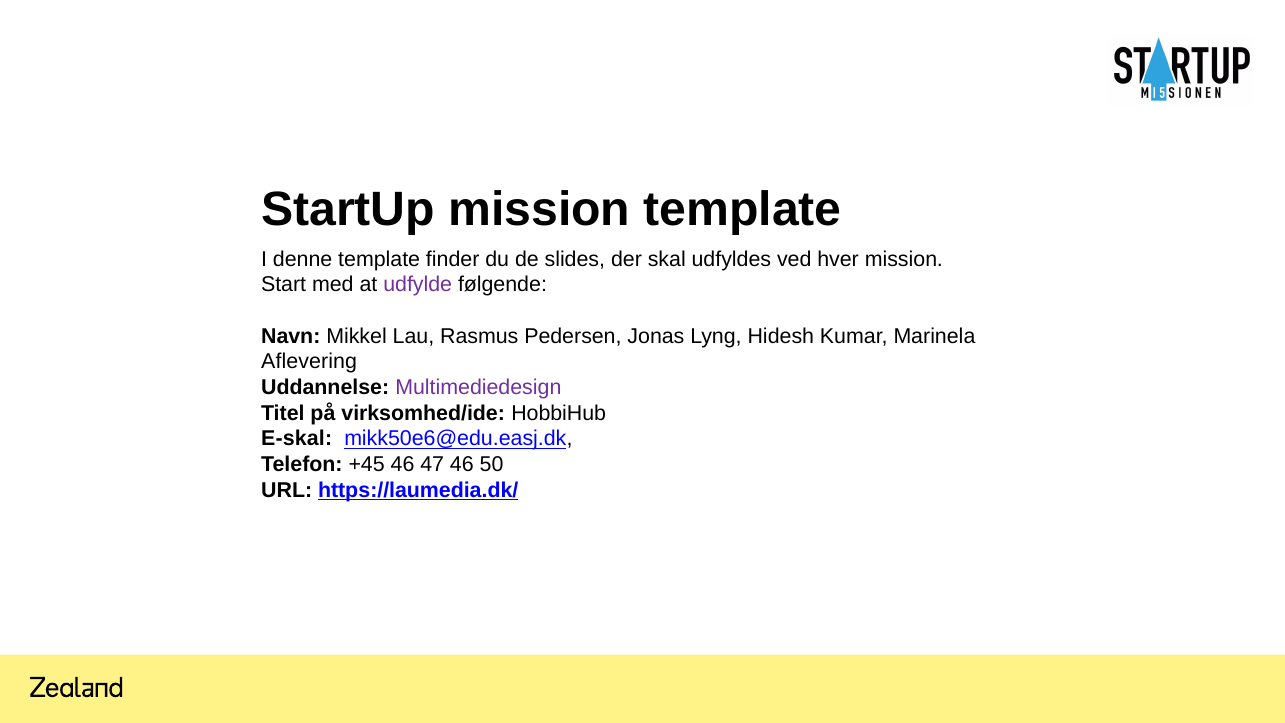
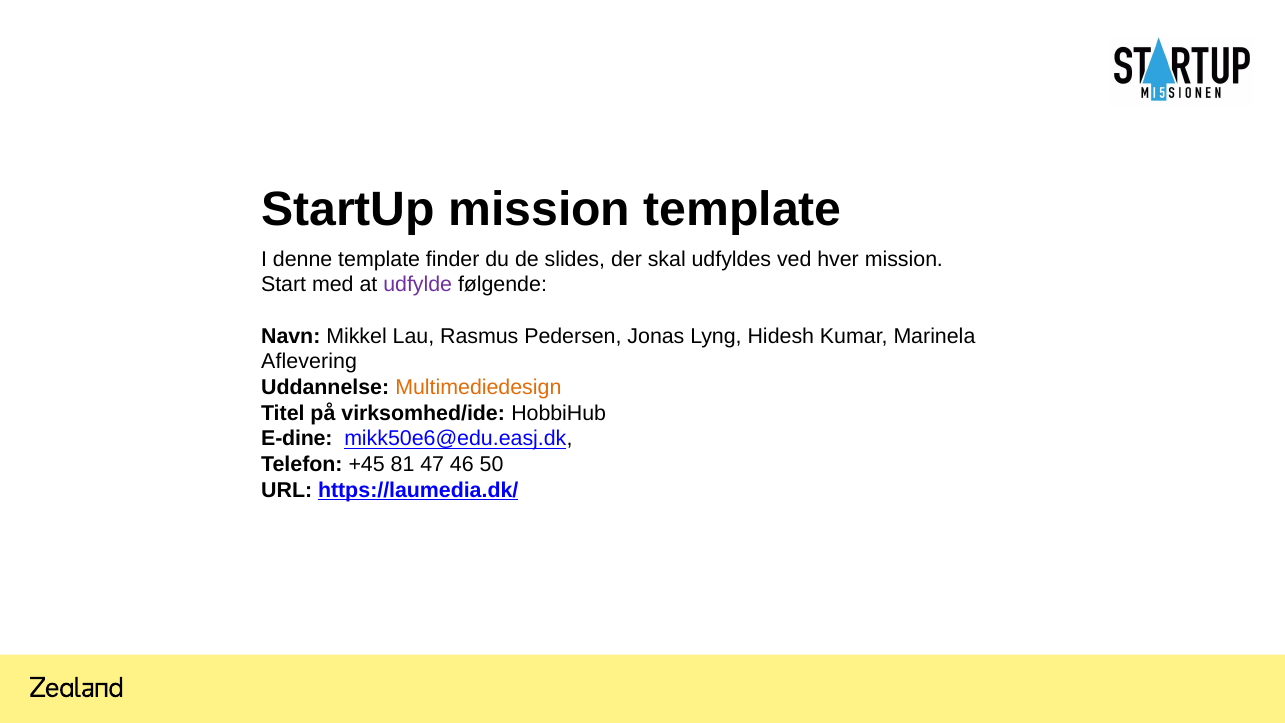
Multimediedesign colour: purple -> orange (478, 387)
E-skal: E-skal -> E-dine (297, 439)
+45 46: 46 -> 81 (403, 464)
